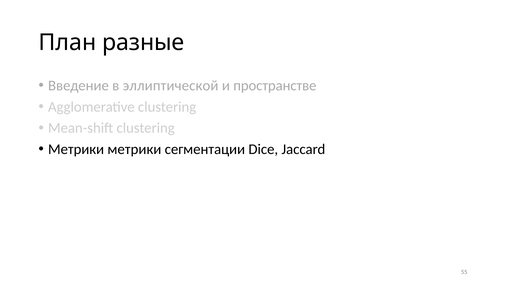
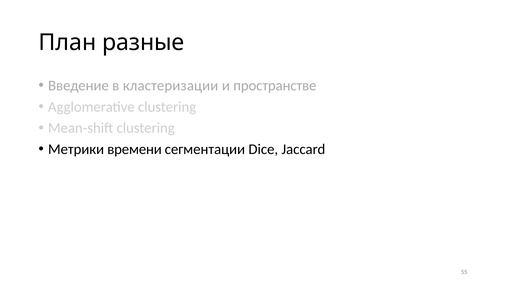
эллиптической: эллиптической -> кластеризации (171, 86)
Метрики метрики: метрики -> времени (135, 149)
